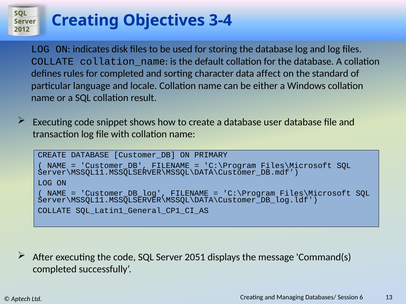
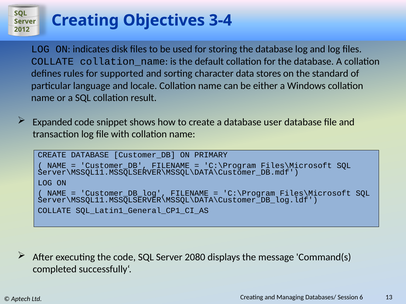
for completed: completed -> supported (122, 74)
affect: affect -> stores (269, 74)
Executing: Executing -> Expanded (52, 122)
2051: 2051 -> 2080 (195, 258)
